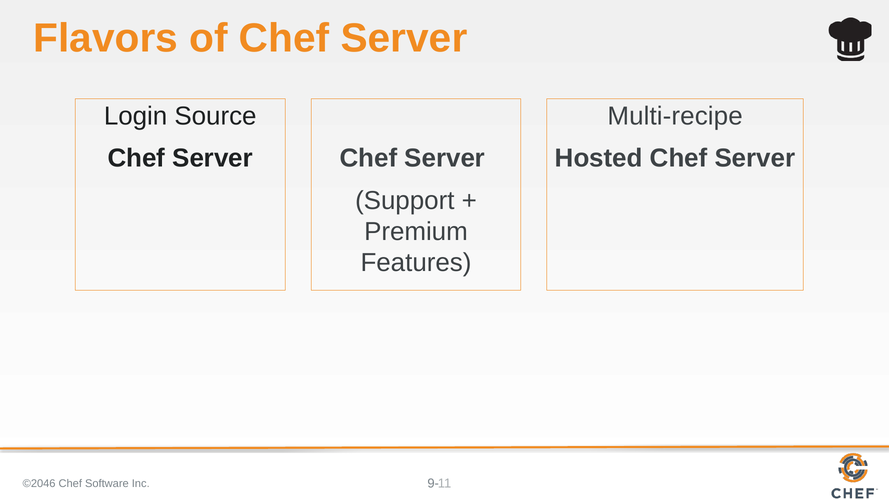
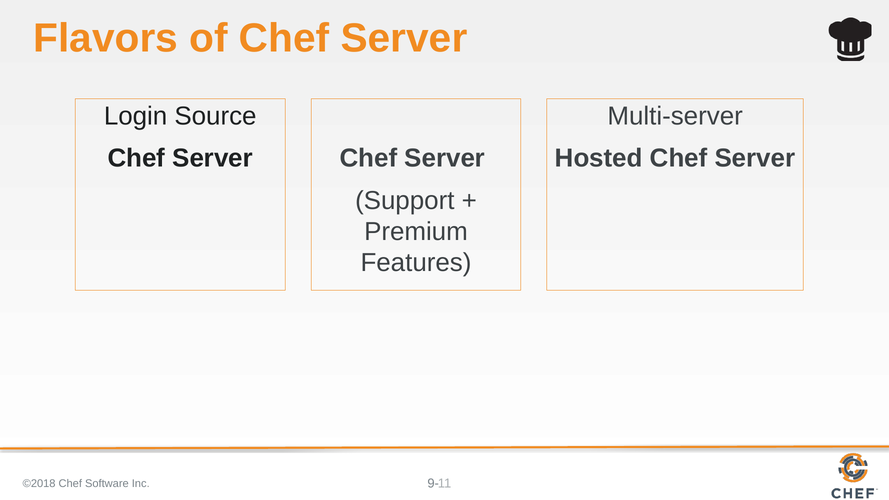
Multi-recipe: Multi-recipe -> Multi-server (675, 116)
©2046: ©2046 -> ©2018 (39, 484)
